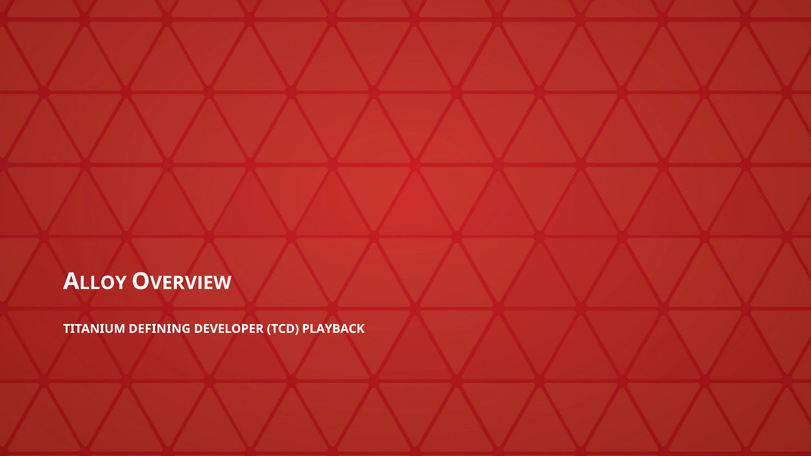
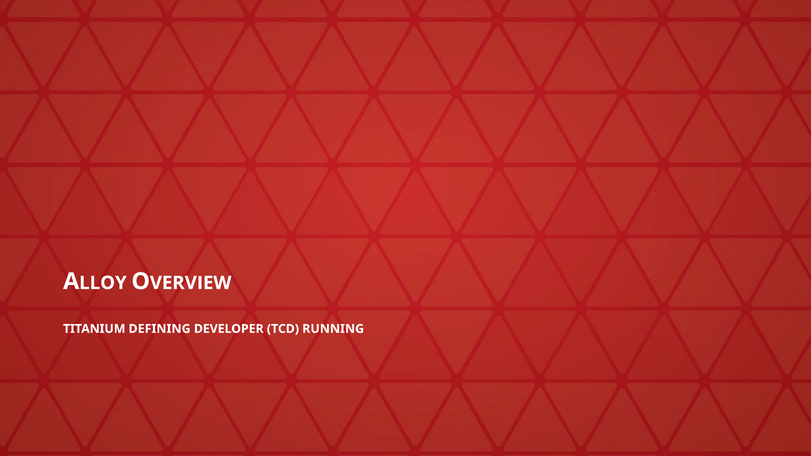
PLAYBACK: PLAYBACK -> RUNNING (333, 329)
